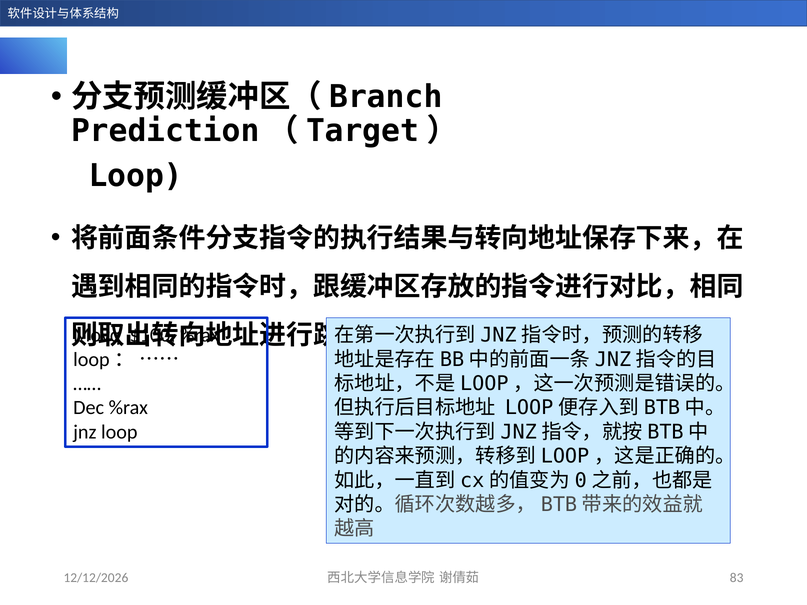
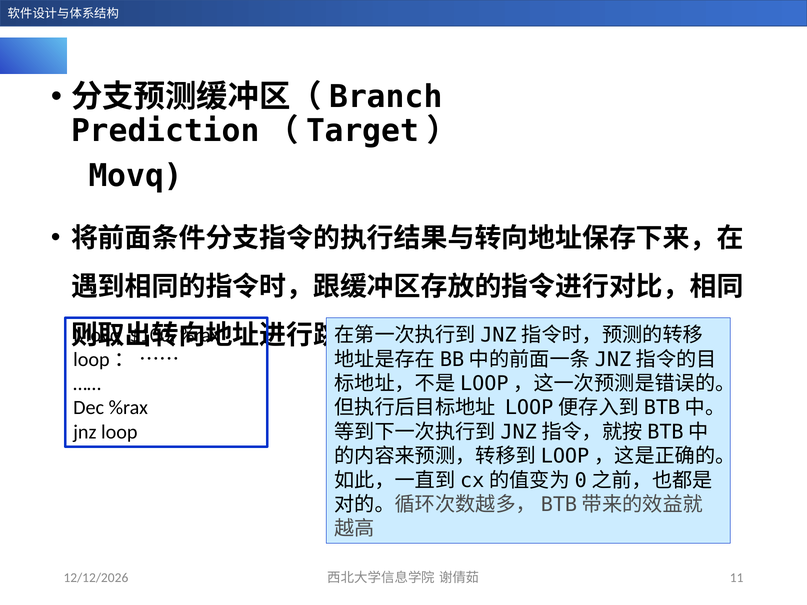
Loop: Loop -> Movq (136, 176)
83: 83 -> 11 (737, 578)
